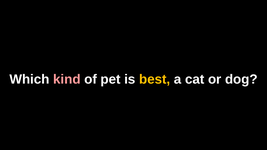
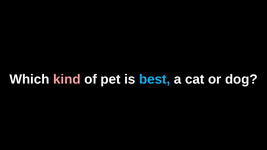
best colour: yellow -> light blue (155, 79)
